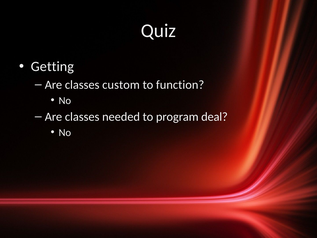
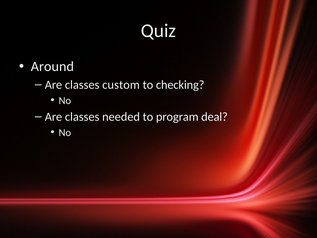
Getting: Getting -> Around (53, 67)
function: function -> checking (180, 85)
